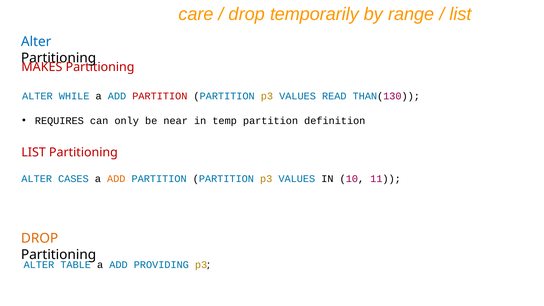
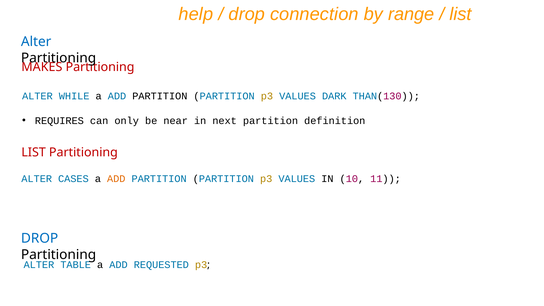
care: care -> help (196, 14)
temporarily: temporarily -> connection (314, 14)
PARTITION colour: red -> black (160, 96)
READ: READ -> DARK (334, 96)
temp: temp -> next (225, 121)
DROP colour: orange -> blue (40, 238)
PROVIDING: PROVIDING -> REQUESTED (161, 265)
